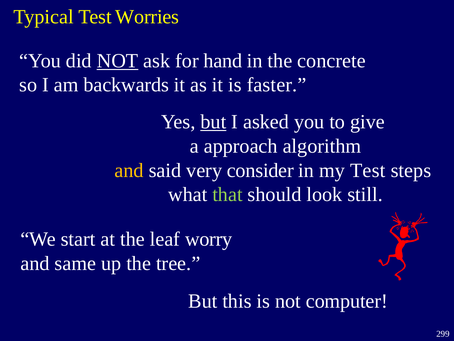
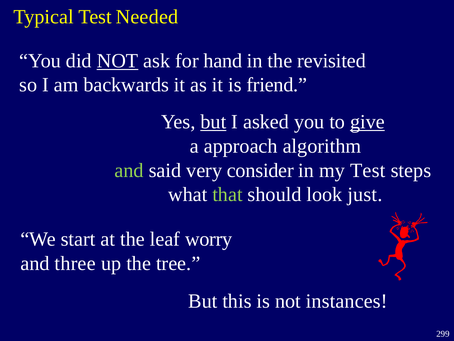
Worries: Worries -> Needed (147, 17)
concrete: concrete -> revisited (332, 61)
faster: faster -> friend (277, 85)
give underline: none -> present (367, 122)
and colour: yellow -> light green (129, 170)
still: still -> just (365, 194)
same: same -> three (75, 263)
computer: computer -> instances (347, 301)
